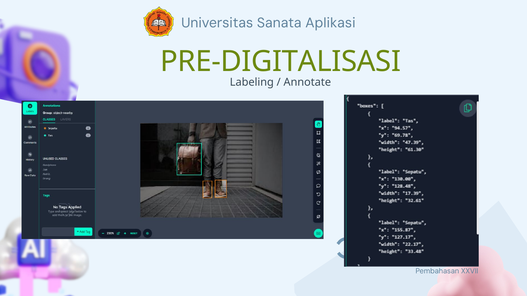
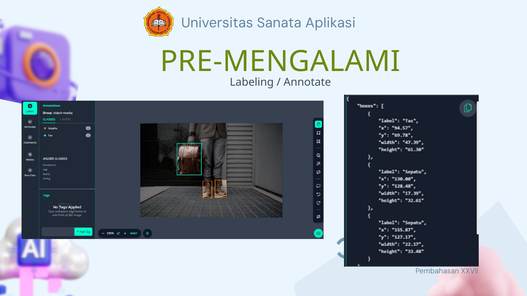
PRE-DIGITALISASI: PRE-DIGITALISASI -> PRE-MENGALAMI (280, 62)
